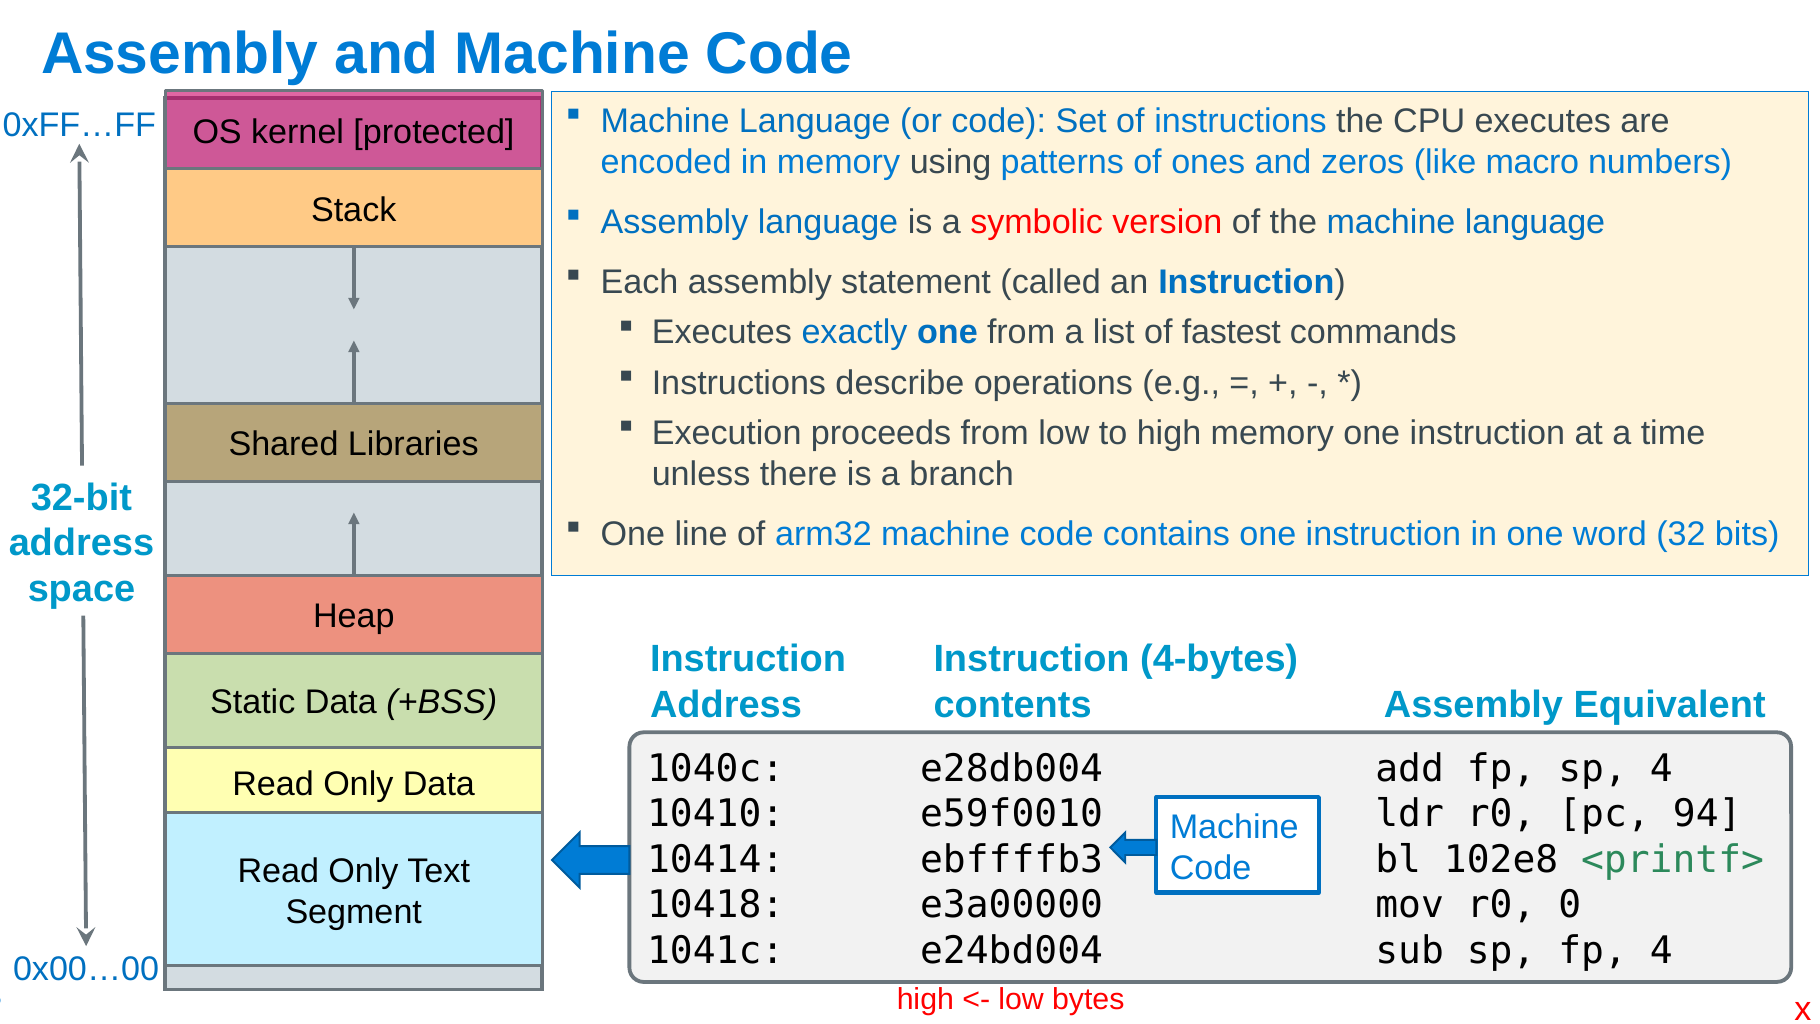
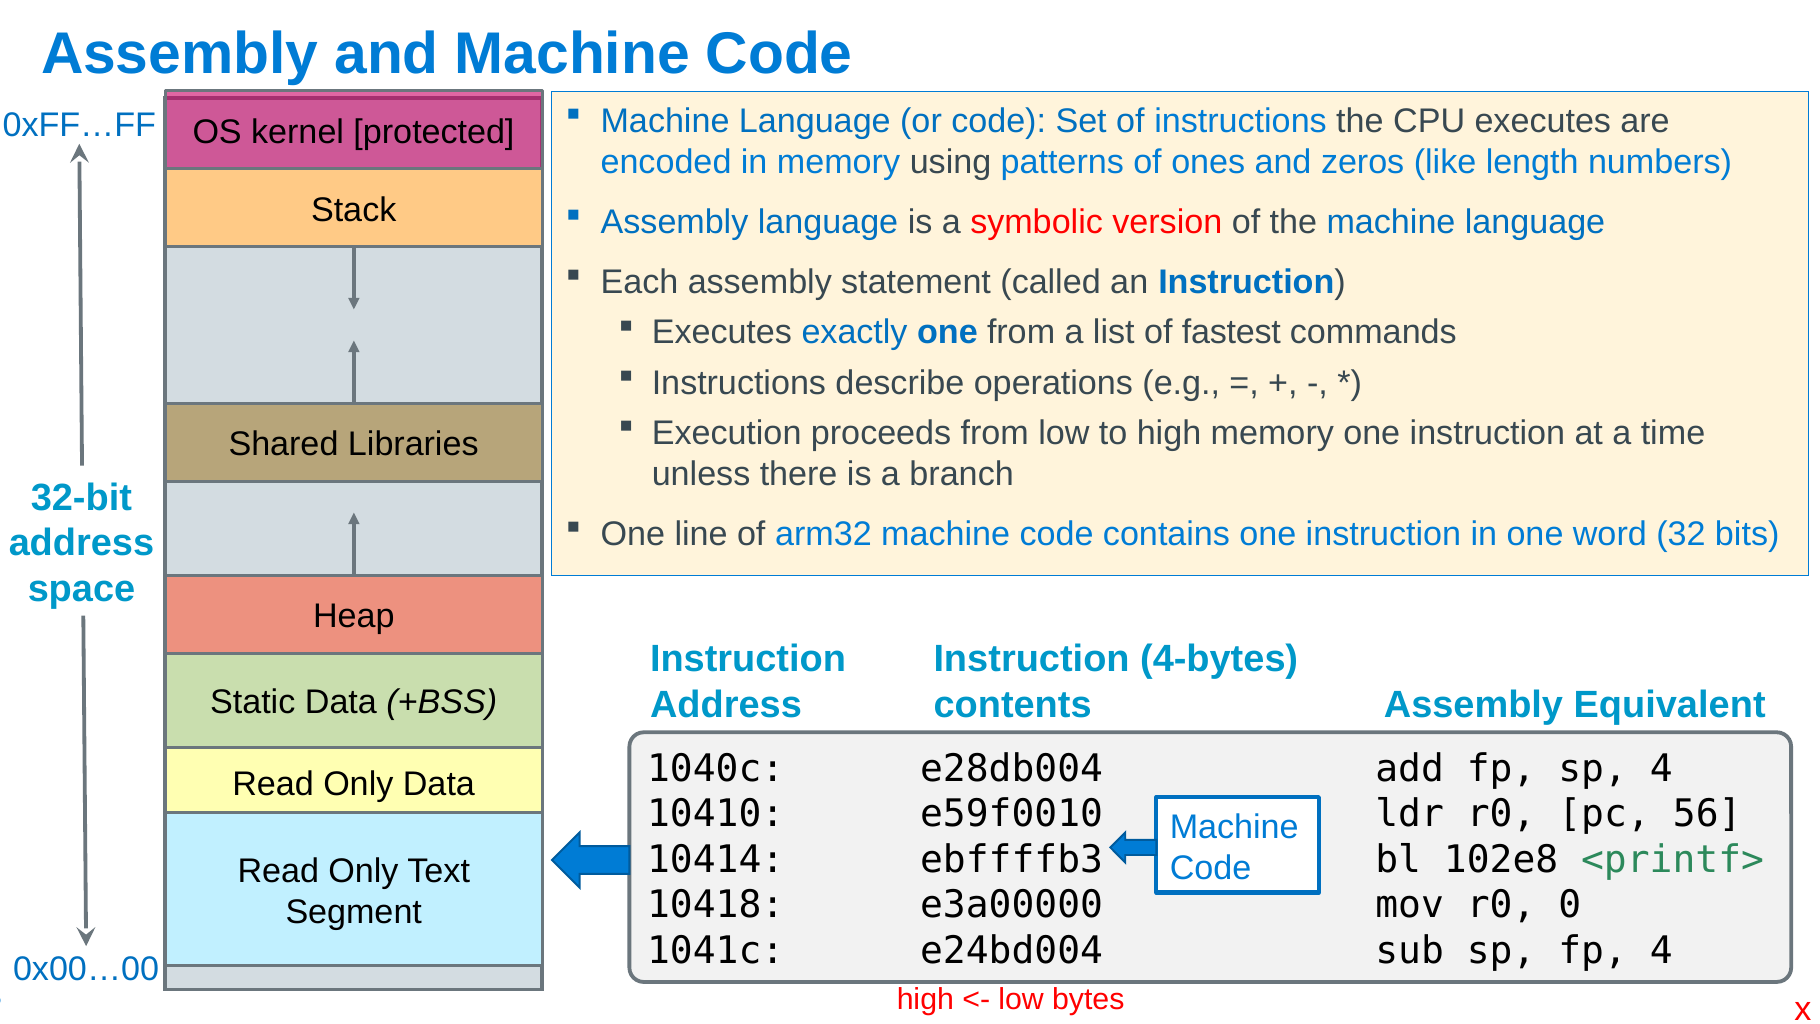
macro: macro -> length (1532, 162)
94: 94 -> 56 (1707, 814)
